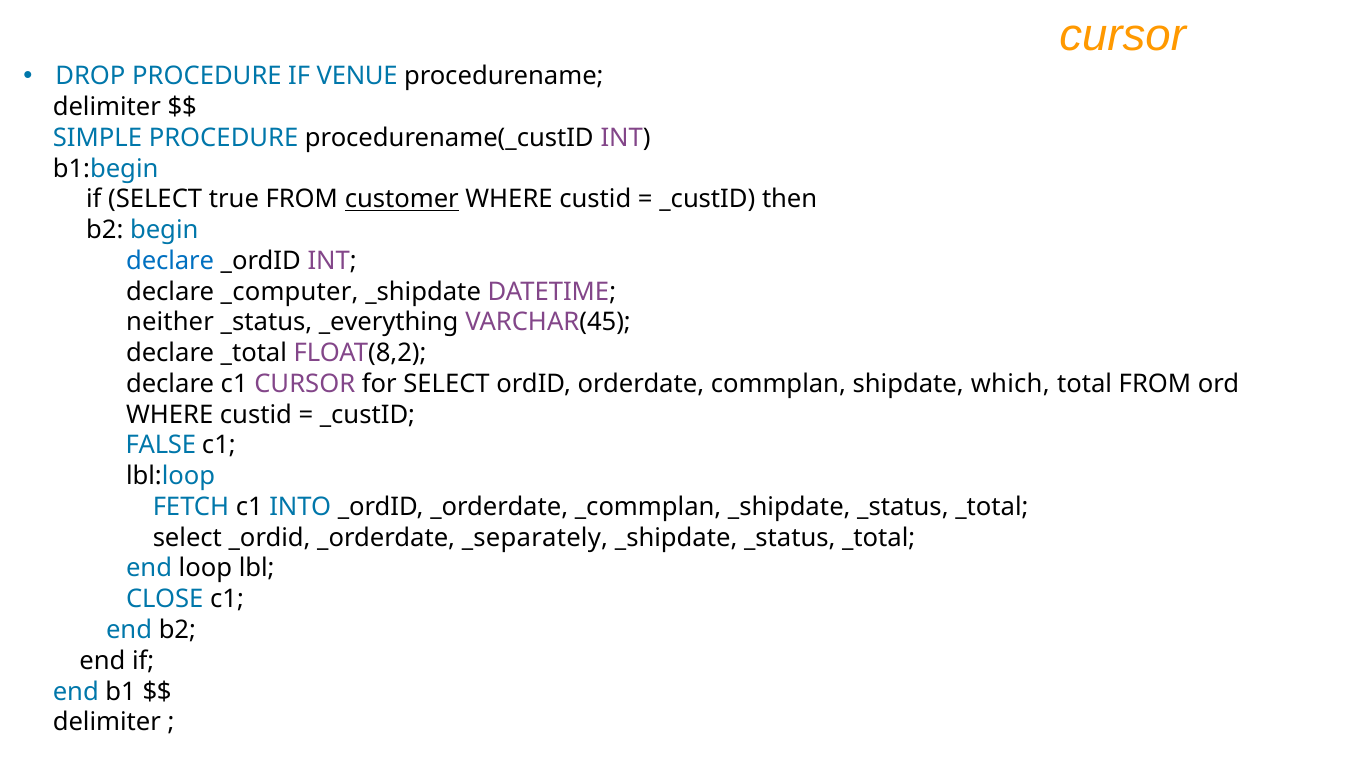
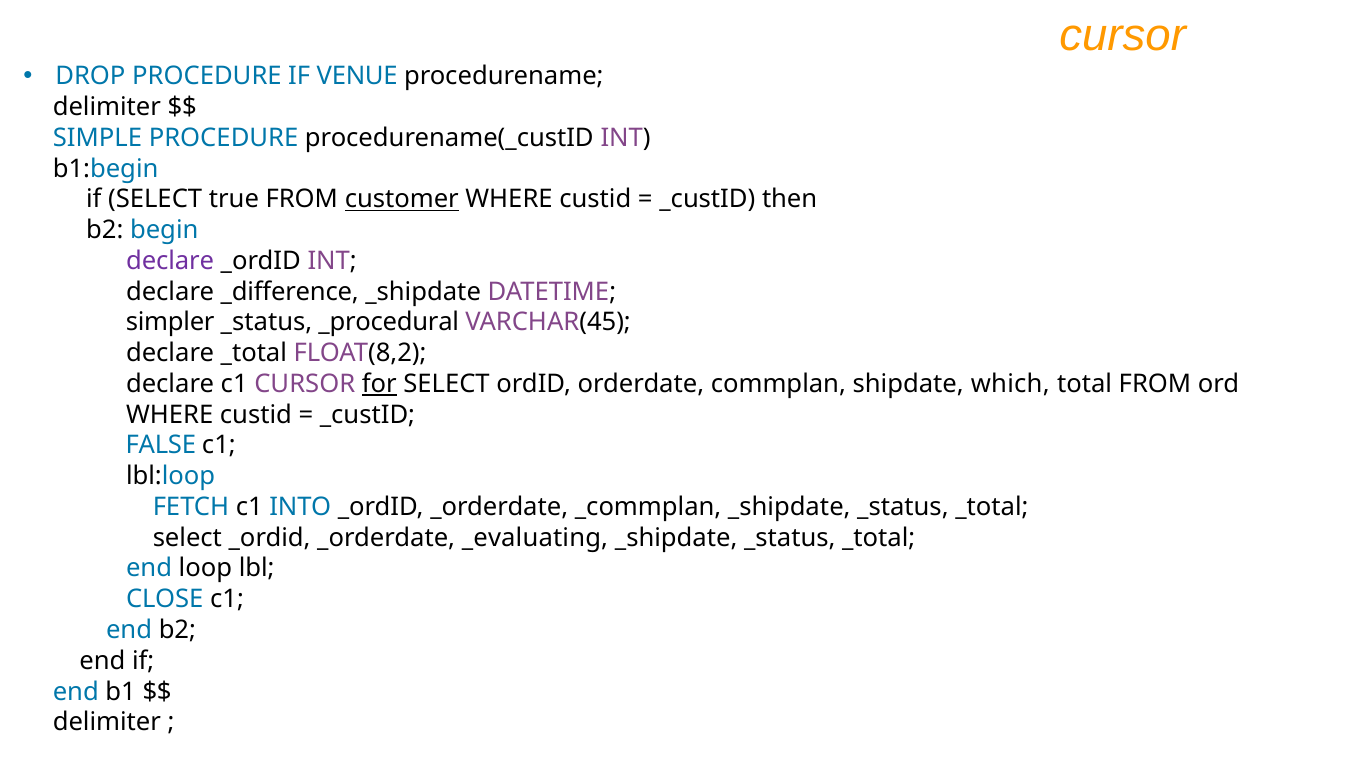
declare colour: blue -> purple (170, 261)
_computer: _computer -> _difference (290, 292)
neither: neither -> simpler (170, 322)
_everything: _everything -> _procedural (389, 322)
for underline: none -> present (379, 384)
_separately: _separately -> _evaluating (535, 538)
